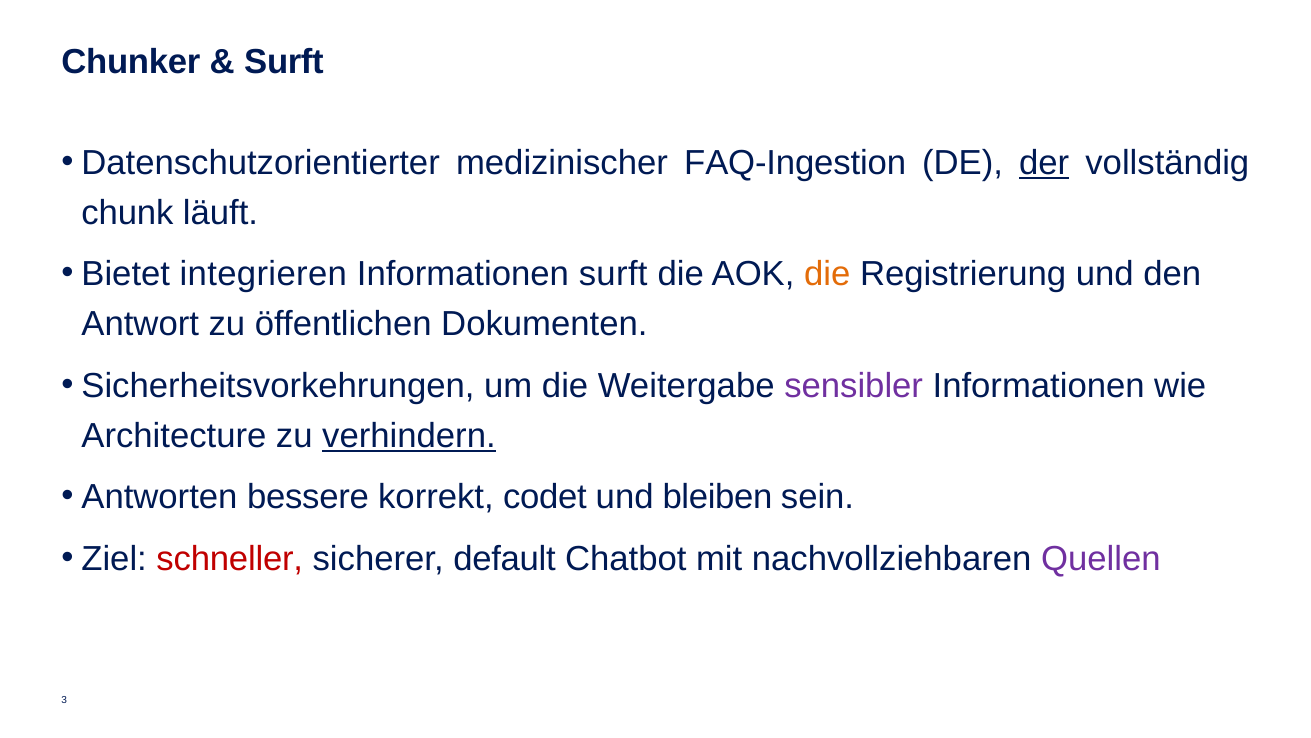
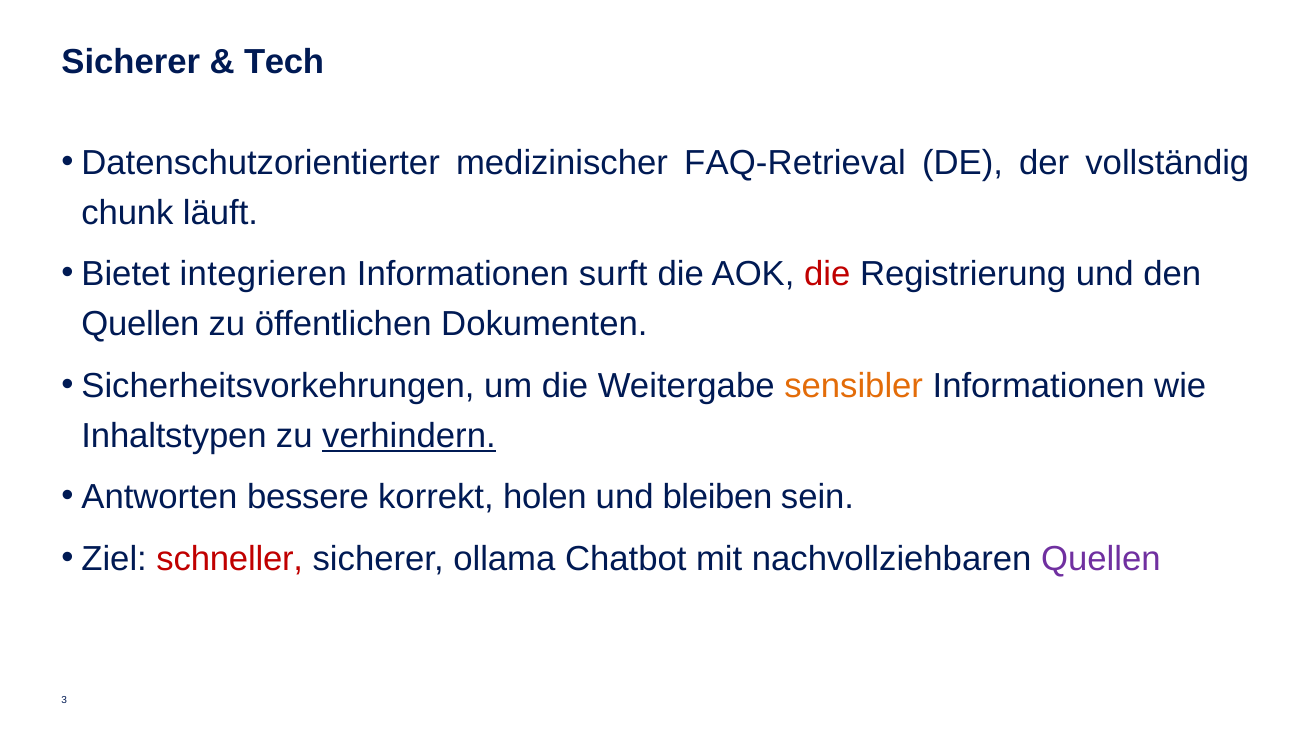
Chunker: Chunker -> Sicherer (131, 62)
Surft: Surft -> Tech (284, 62)
FAQ-Ingestion: FAQ-Ingestion -> FAQ-Retrieval (795, 163)
der underline: present -> none (1044, 163)
die colour: orange -> red (827, 274)
Antwort: Antwort -> Quellen (140, 324)
sensibler colour: purple -> orange (854, 385)
Architecture: Architecture -> Inhaltstypen (174, 435)
codet: codet -> holen (545, 497)
default: default -> ollama (504, 558)
